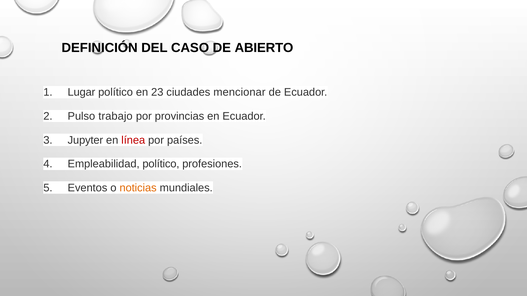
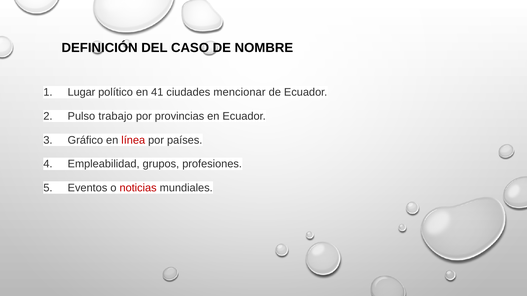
ABIERTO: ABIERTO -> NOMBRE (264, 48)
23: 23 -> 41 (157, 92)
Jupyter: Jupyter -> Gráfico (85, 140)
Empleabilidad político: político -> grupos (161, 164)
noticias colour: orange -> red (138, 188)
